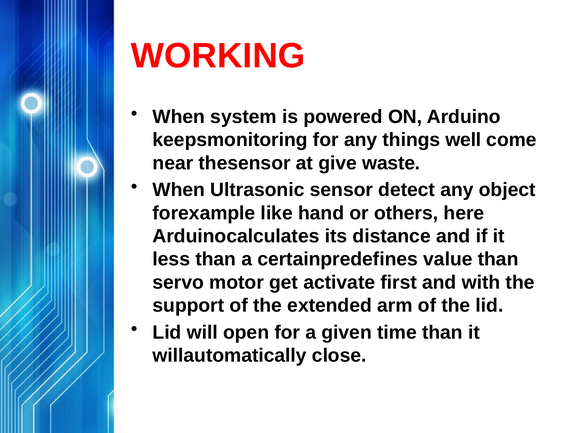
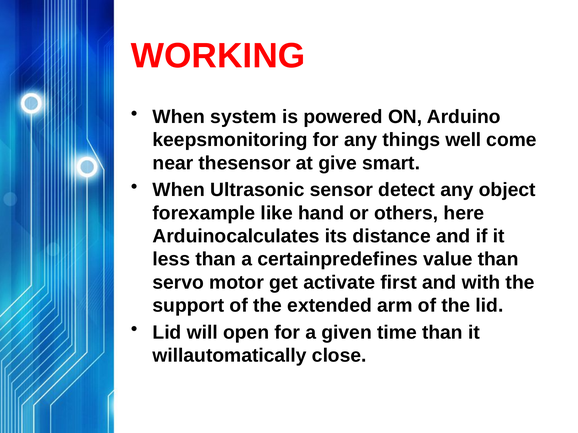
waste: waste -> smart (391, 163)
